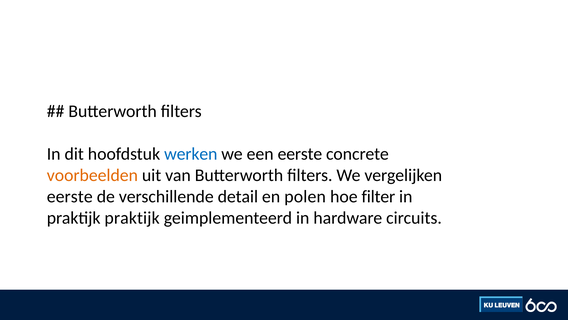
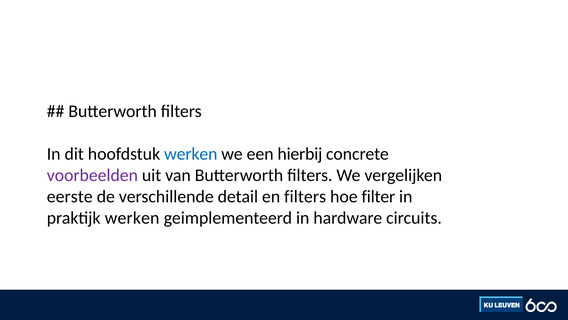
een eerste: eerste -> hierbij (300, 154)
voorbeelden colour: orange -> purple (92, 175)
en polen: polen -> filters (305, 196)
praktijk praktijk: praktijk -> werken (132, 218)
